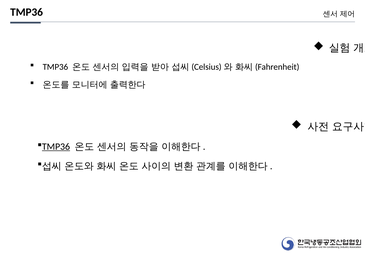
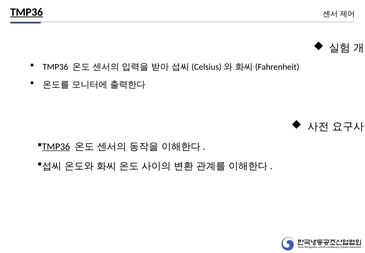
TMP36 underline: none -> present (27, 12)
